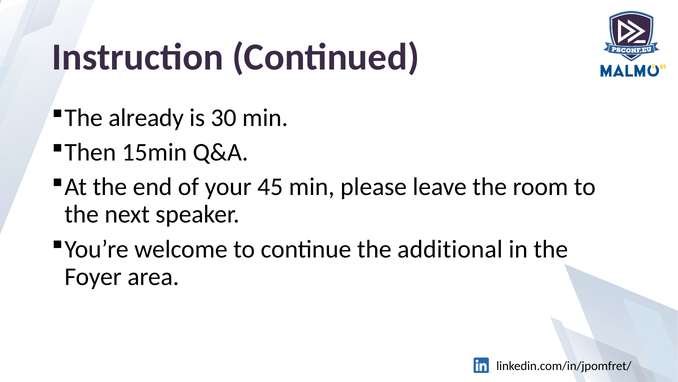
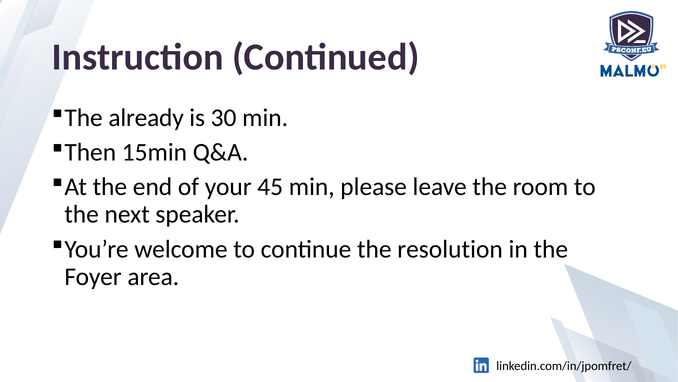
additional: additional -> resolution (450, 249)
